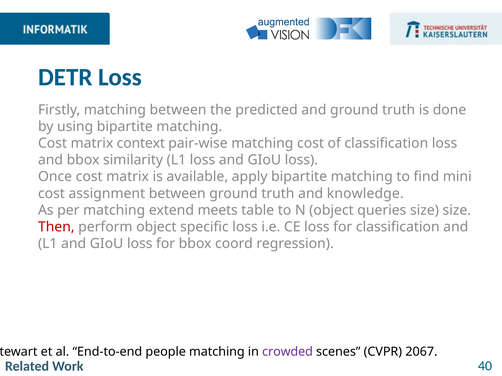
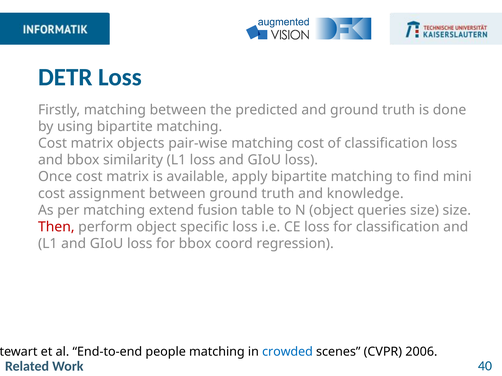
context: context -> objects (141, 143)
meets: meets -> fusion (218, 210)
crowded colour: purple -> blue (287, 352)
2067: 2067 -> 2006 (421, 352)
